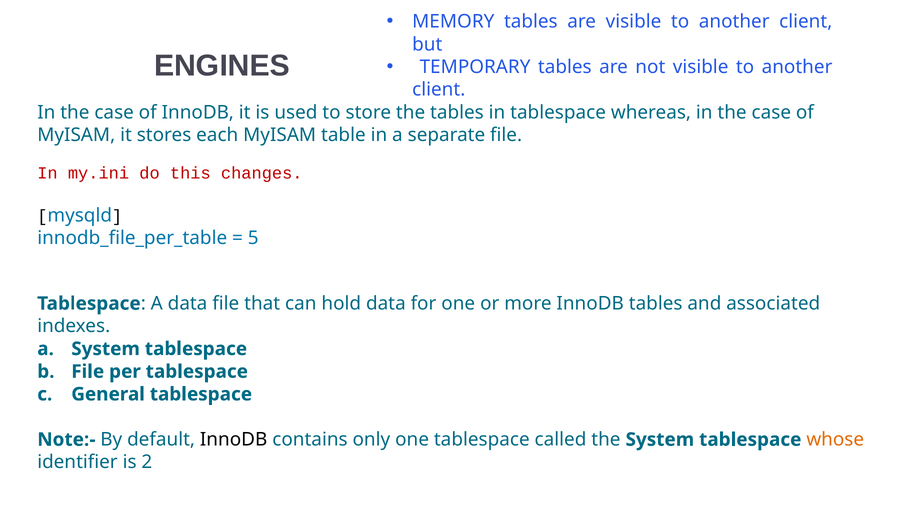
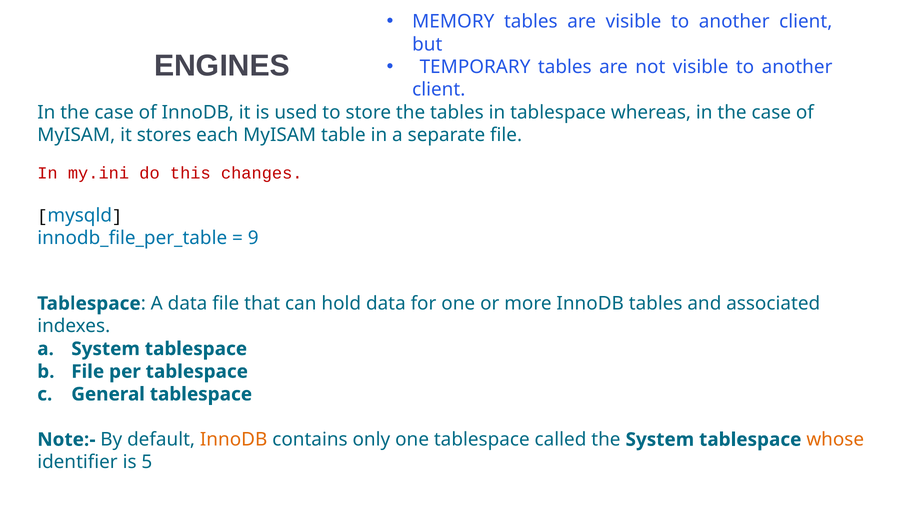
5: 5 -> 9 (253, 238)
InnoDB colour: black -> orange (234, 440)
2: 2 -> 5 (147, 462)
